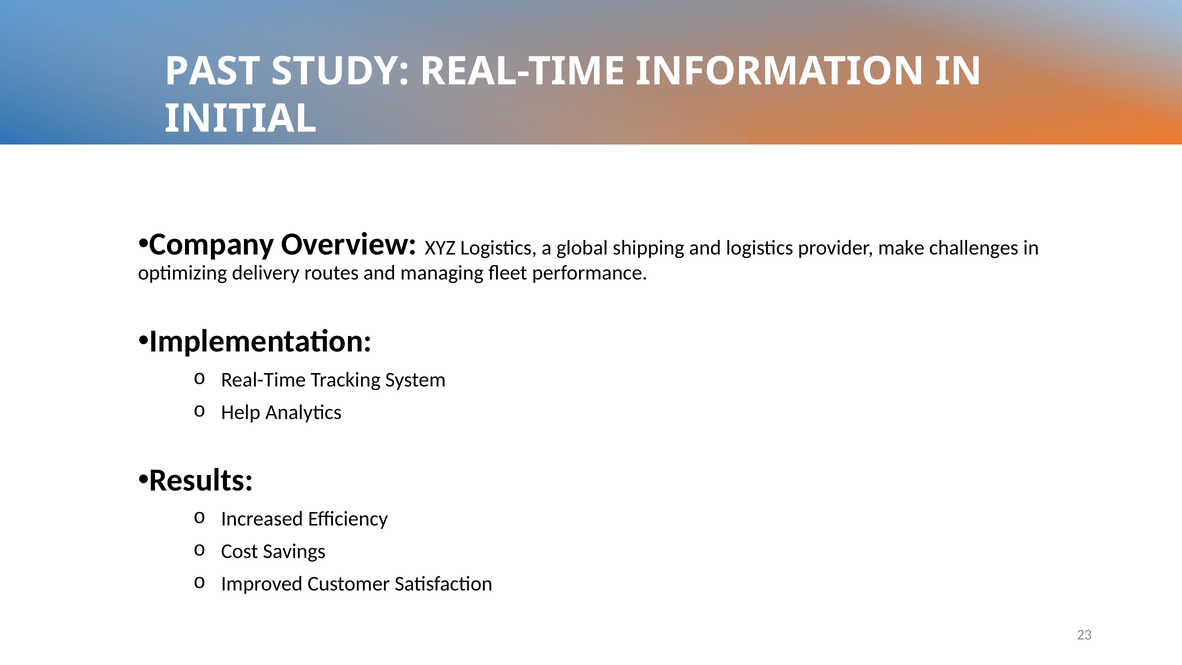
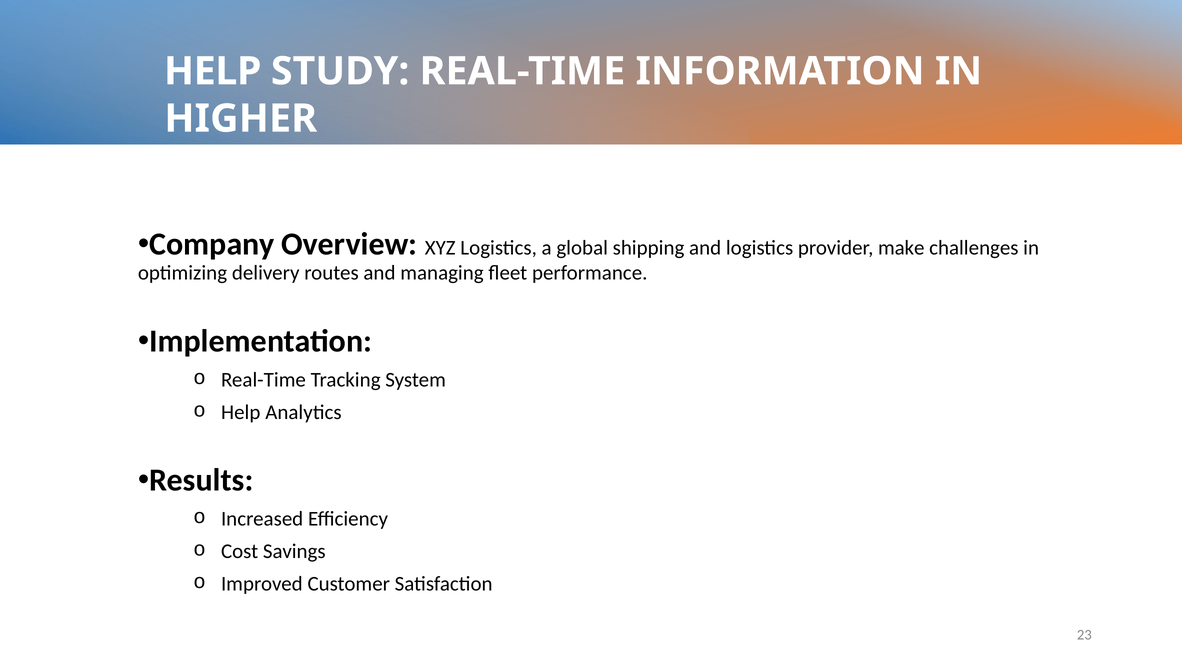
PAST: PAST -> HELP (213, 71)
INITIAL: INITIAL -> HIGHER (241, 119)
